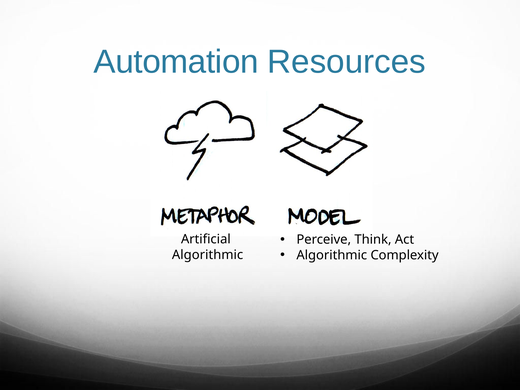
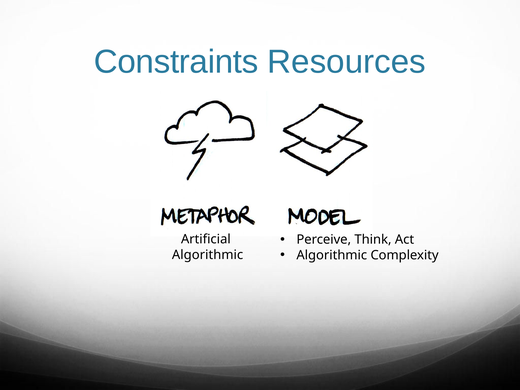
Automation: Automation -> Constraints (176, 62)
